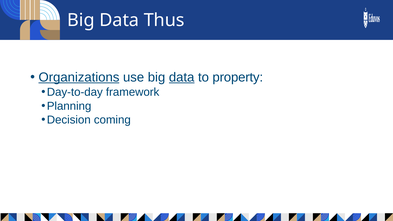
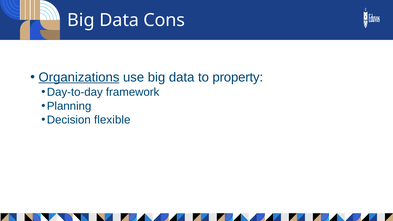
Thus: Thus -> Cons (164, 20)
data underline: present -> none (182, 77)
coming: coming -> flexible (112, 120)
